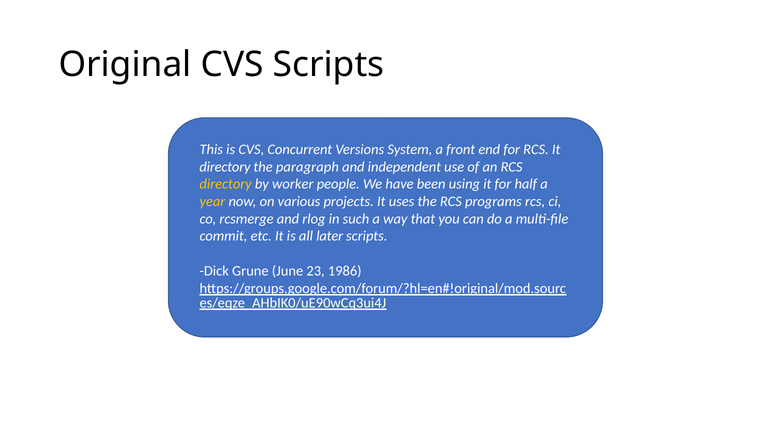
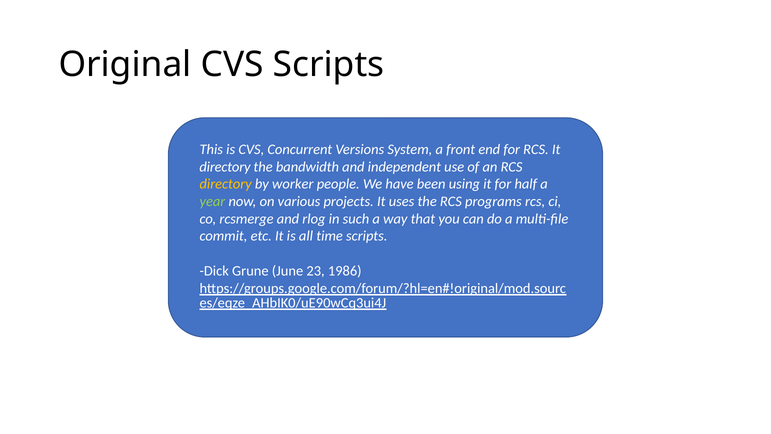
paragraph: paragraph -> bandwidth (307, 167)
year colour: yellow -> light green (212, 201)
later: later -> time (330, 236)
